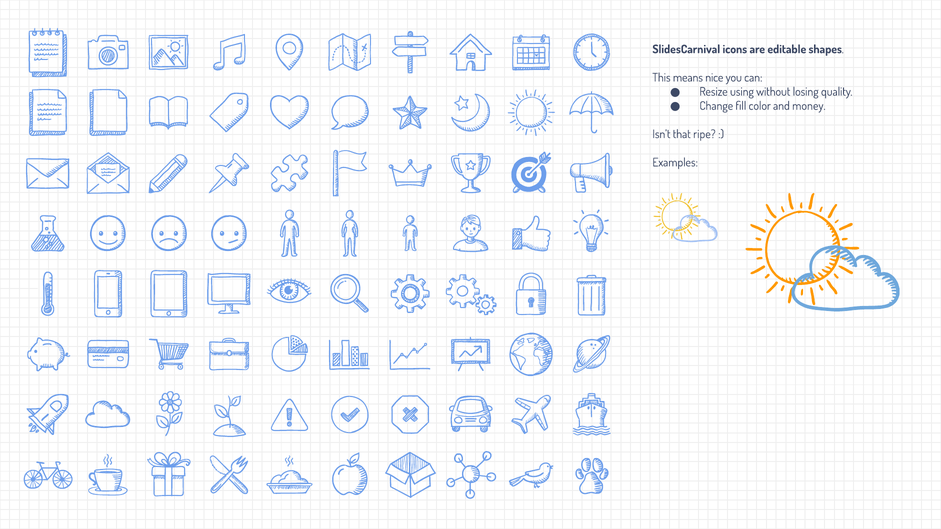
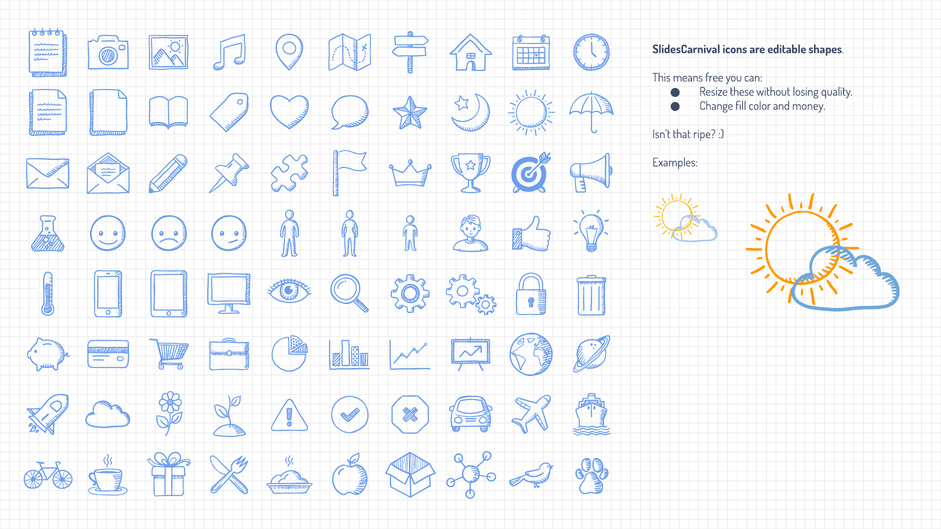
nice: nice -> free (714, 78)
using: using -> these (742, 92)
